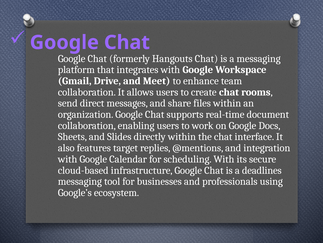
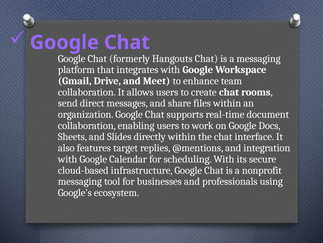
deadlines: deadlines -> nonprofit (262, 170)
